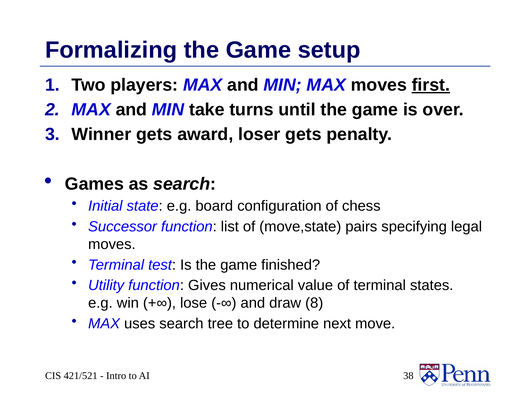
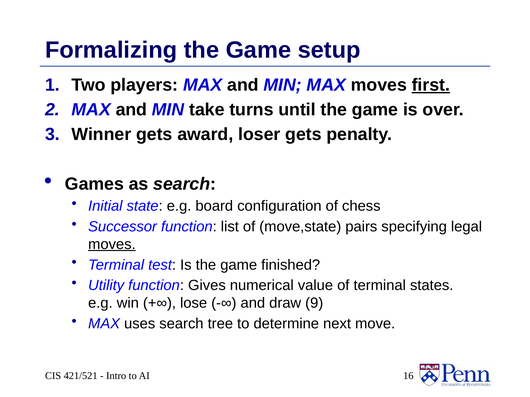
moves underline: none -> present (112, 245)
8: 8 -> 9 (314, 303)
38: 38 -> 16 (408, 376)
